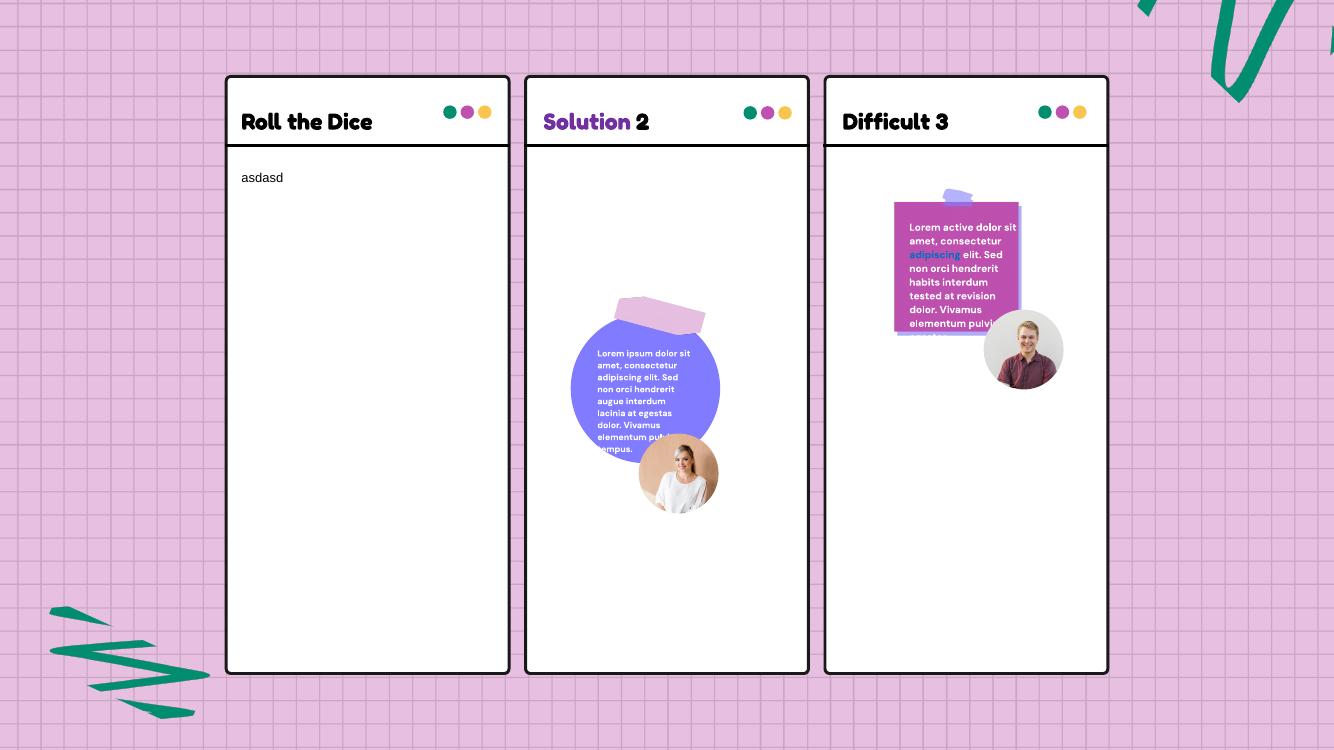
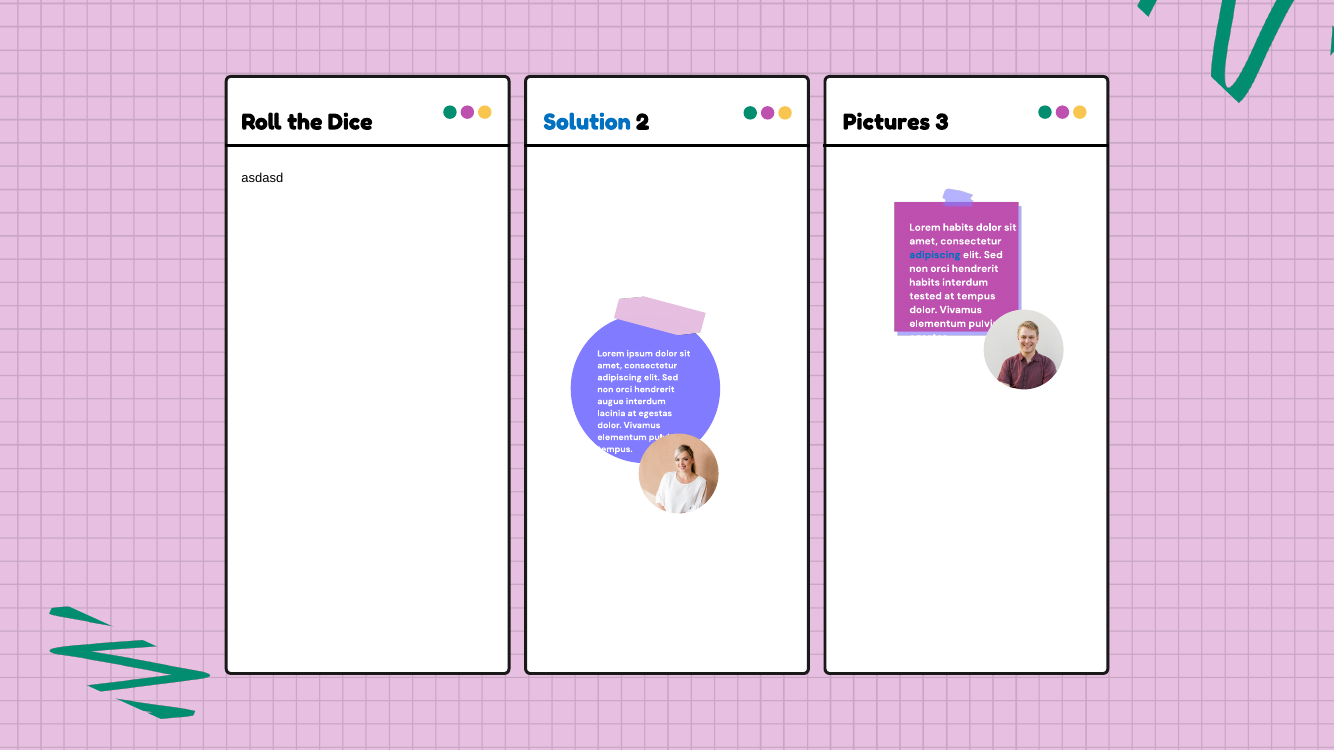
Solution colour: purple -> blue (587, 122)
Difficult: Difficult -> Pictures (886, 122)
Lorem active: active -> habits (958, 227)
at revision: revision -> tempus (976, 296)
